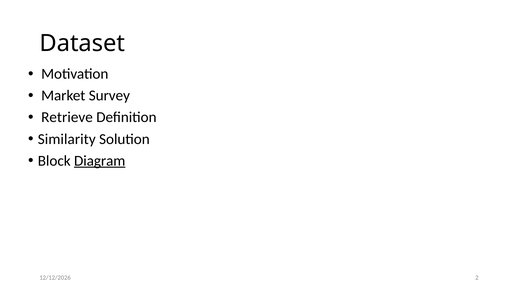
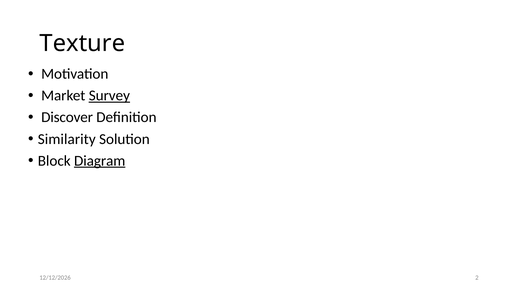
Dataset: Dataset -> Texture (82, 44)
Survey underline: none -> present (109, 96)
Retrieve: Retrieve -> Discover (67, 117)
